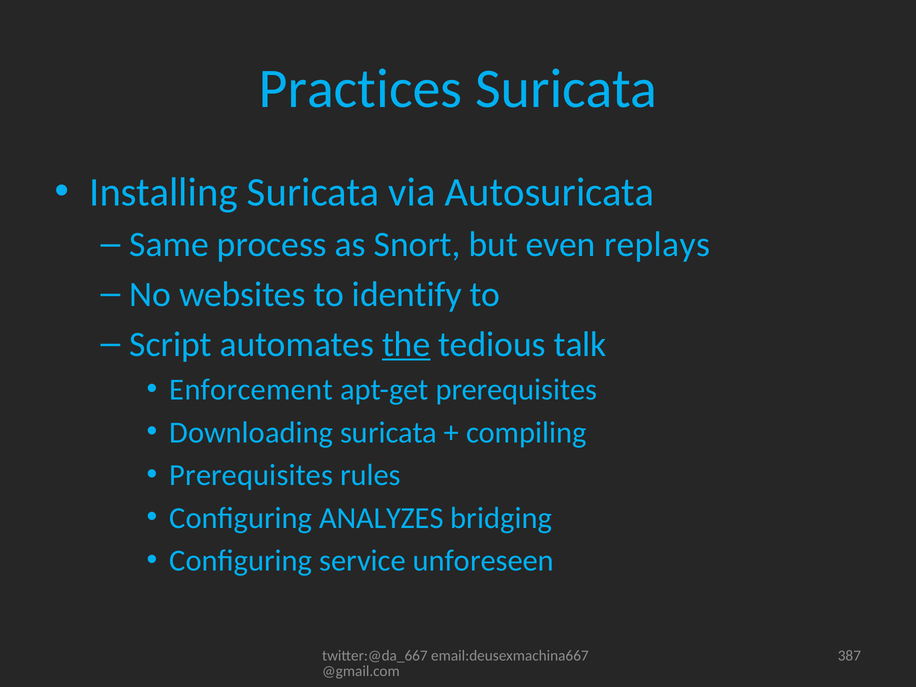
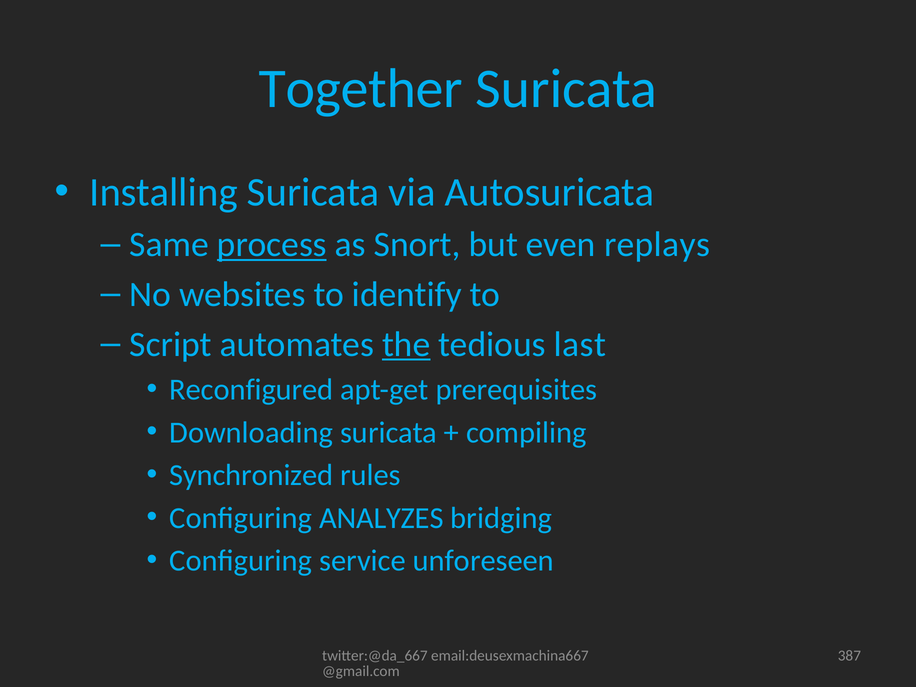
Practices: Practices -> Together (361, 89)
process underline: none -> present (272, 245)
talk: talk -> last (580, 344)
Enforcement: Enforcement -> Reconfigured (251, 390)
Prerequisites: Prerequisites -> Synchronized (251, 475)
